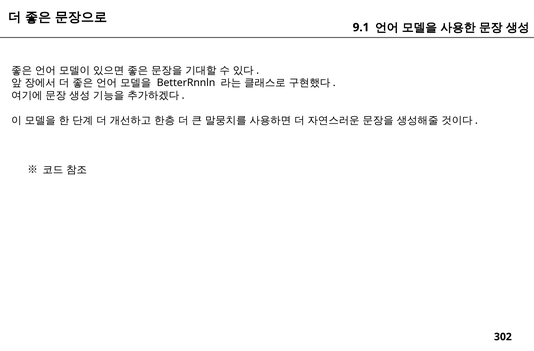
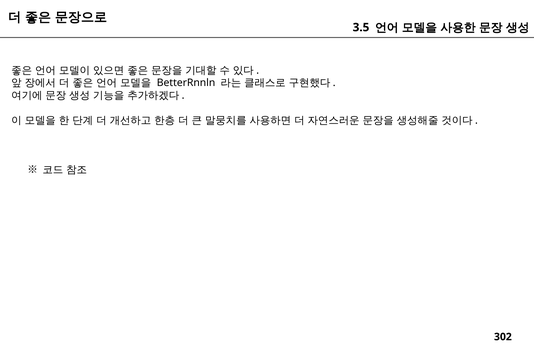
9.1: 9.1 -> 3.5 (361, 27)
